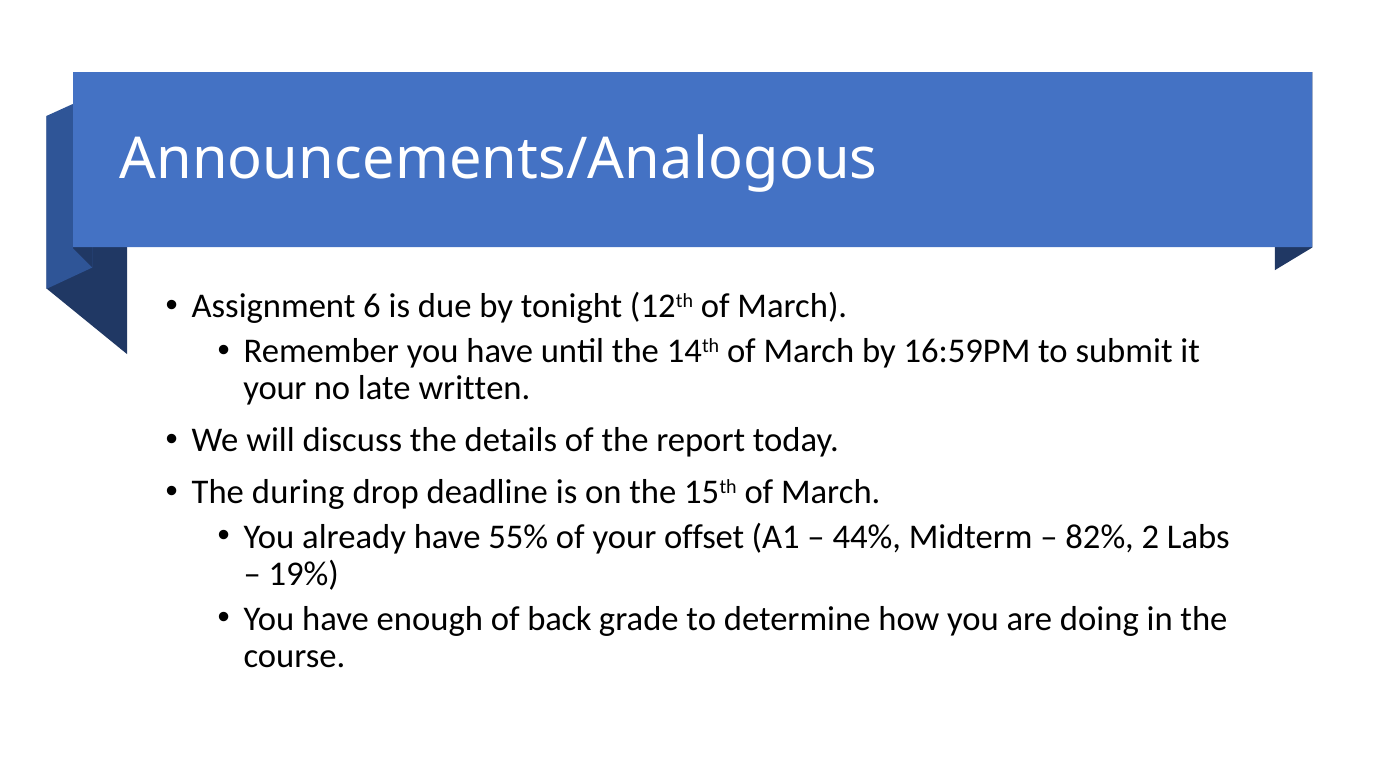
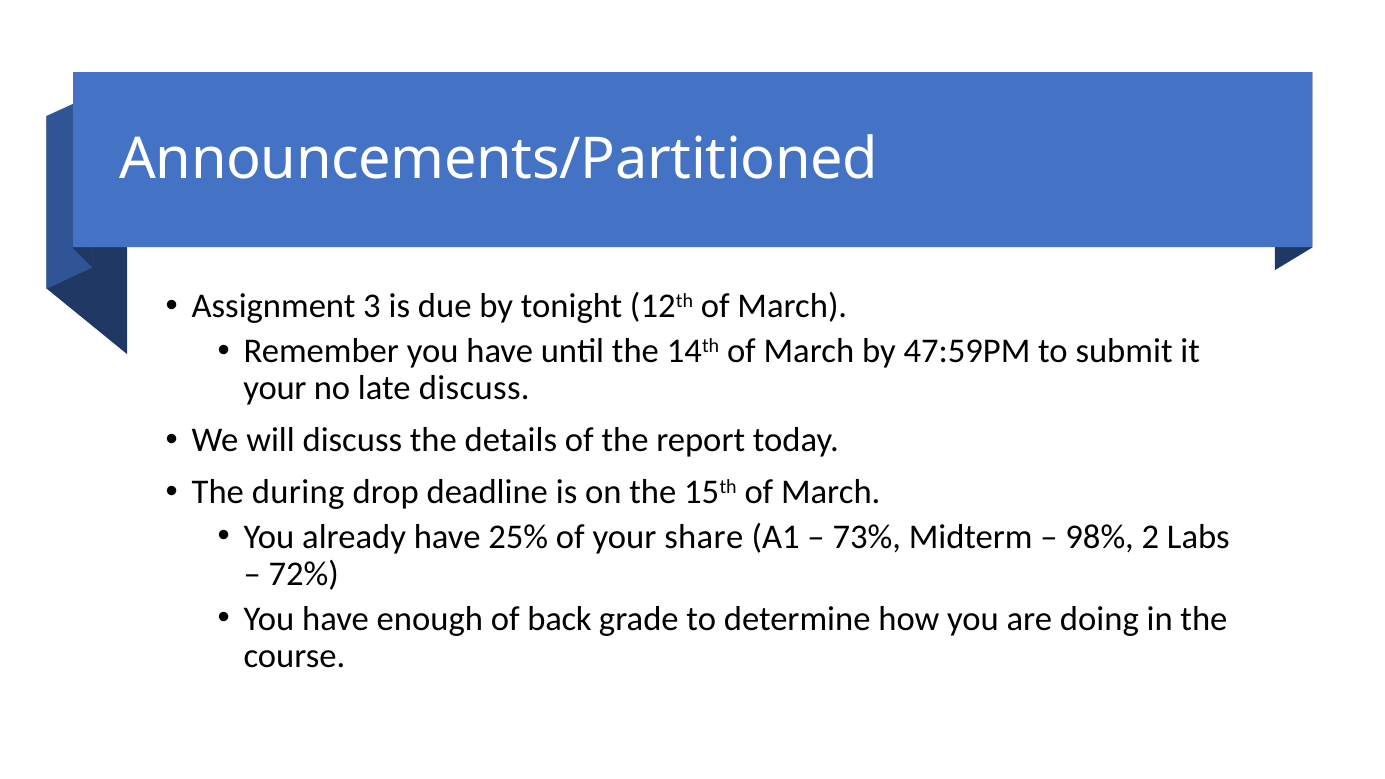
Announcements/Analogous: Announcements/Analogous -> Announcements/Partitioned (499, 159)
6: 6 -> 3 (372, 307)
16:59PM: 16:59PM -> 47:59PM (967, 351)
late written: written -> discuss (474, 389)
55%: 55% -> 25% (518, 537)
offset: offset -> share (704, 537)
44%: 44% -> 73% (867, 537)
82%: 82% -> 98% (1100, 537)
19%: 19% -> 72% (304, 574)
